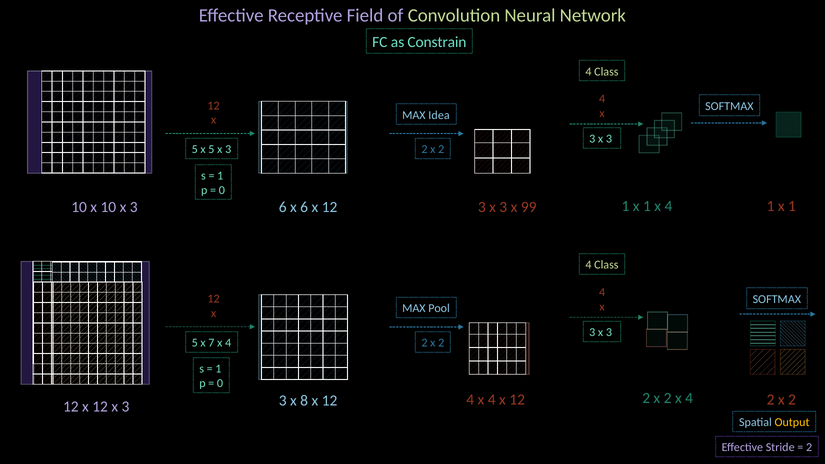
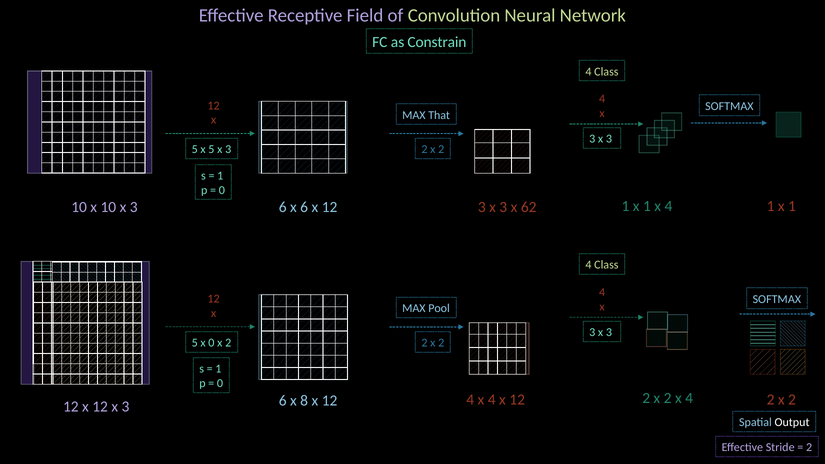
Idea: Idea -> That (439, 115)
99: 99 -> 62 (529, 207)
x 7: 7 -> 0 (211, 343)
4: 4 -> 2 (228, 343)
12 x 3 3: 3 -> 6 (283, 400)
Output colour: yellow -> white (792, 422)
